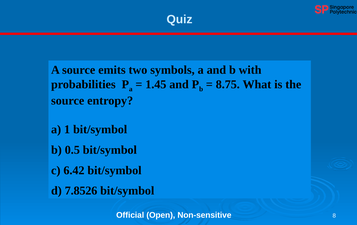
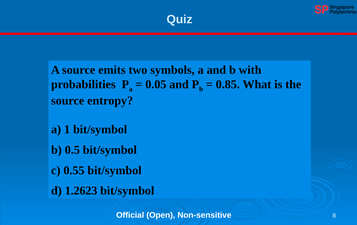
1.45: 1.45 -> 0.05 (156, 84)
8.75: 8.75 -> 0.85 (228, 84)
6.42: 6.42 -> 0.55 (74, 170)
7.8526: 7.8526 -> 1.2623 (81, 191)
